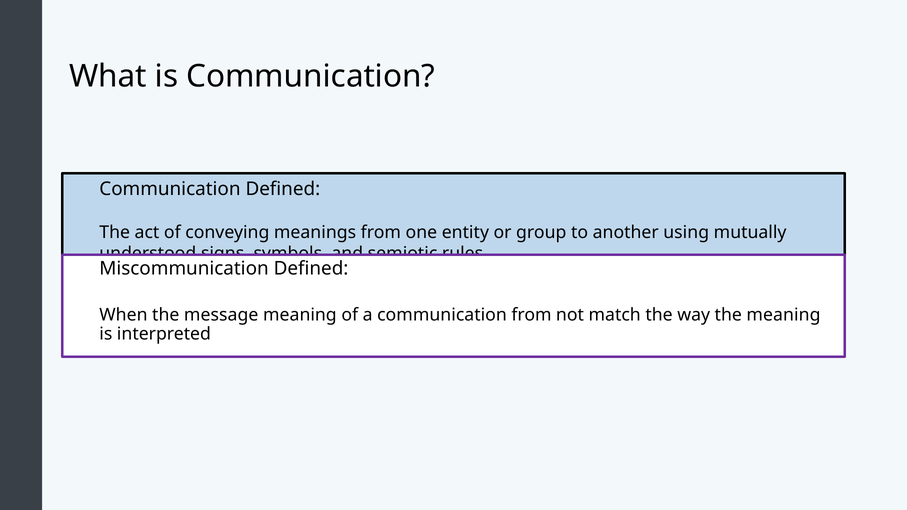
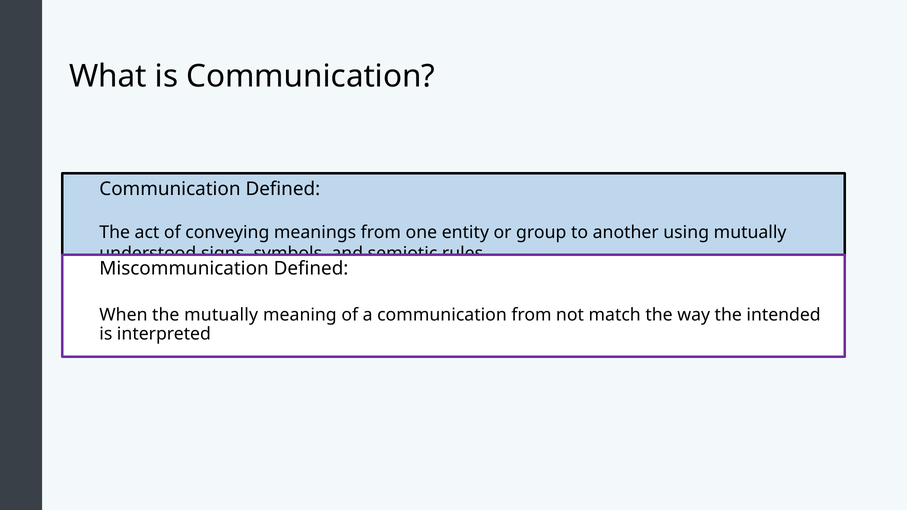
the message: message -> mutually (221, 315)
the meaning: meaning -> intended (784, 315)
